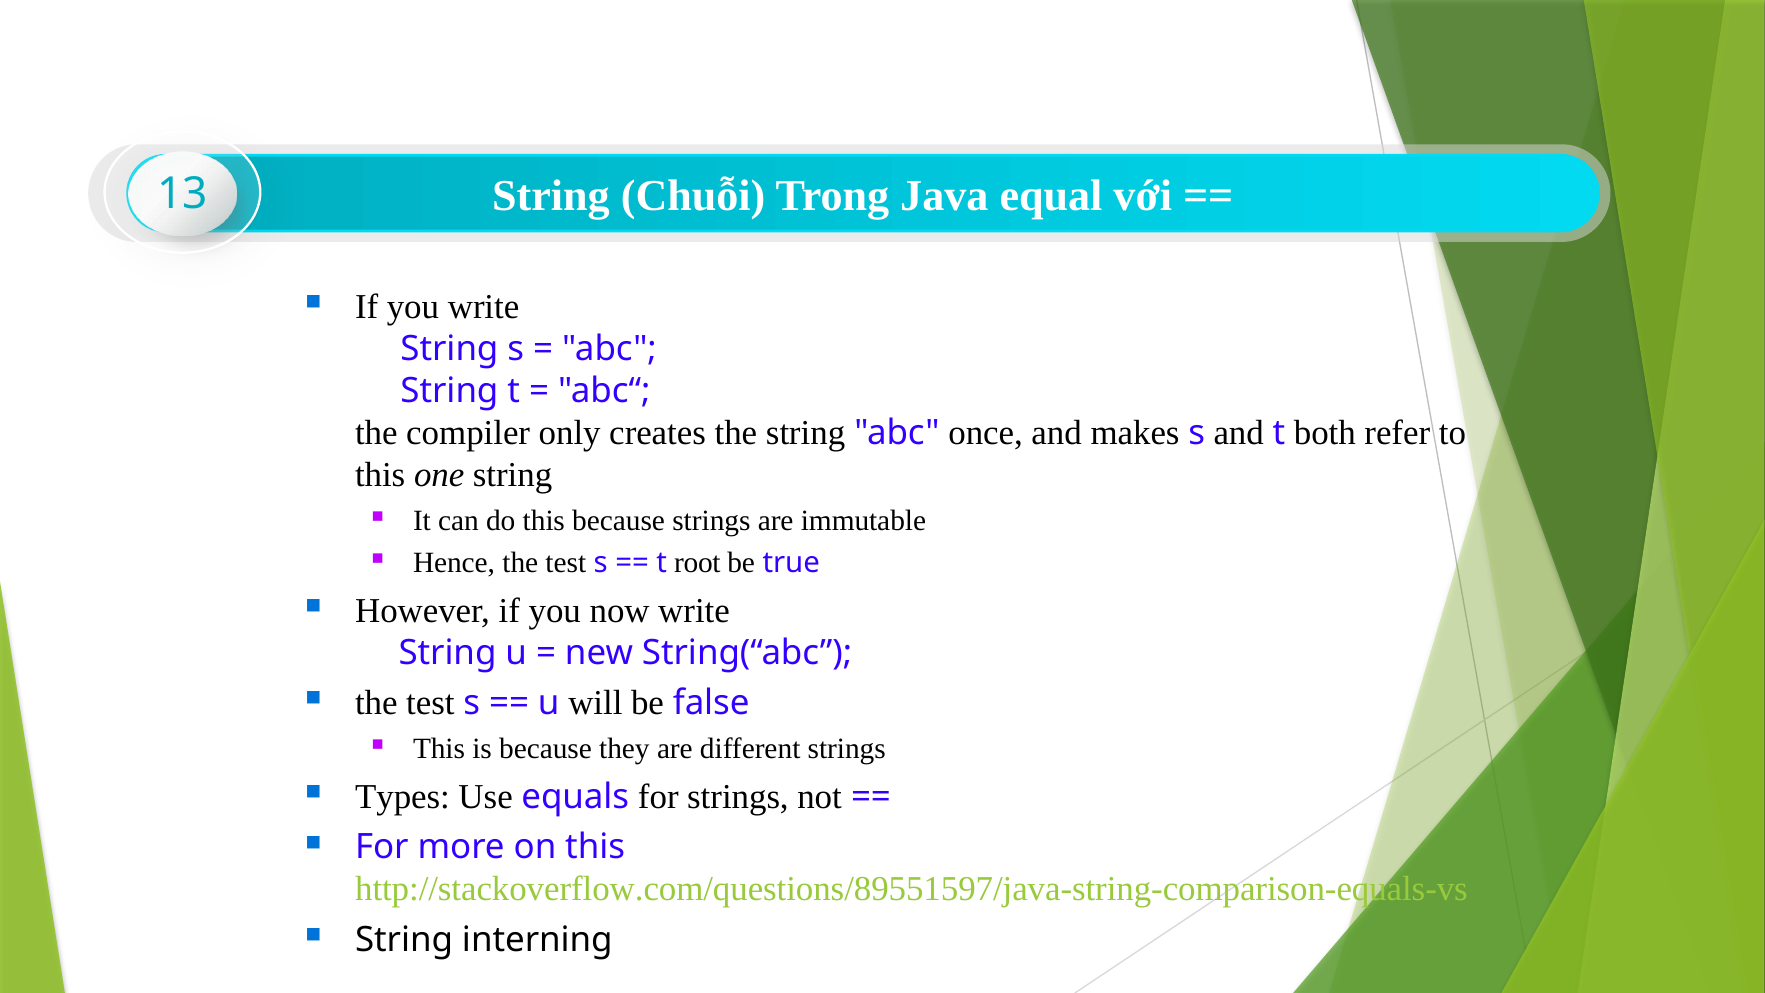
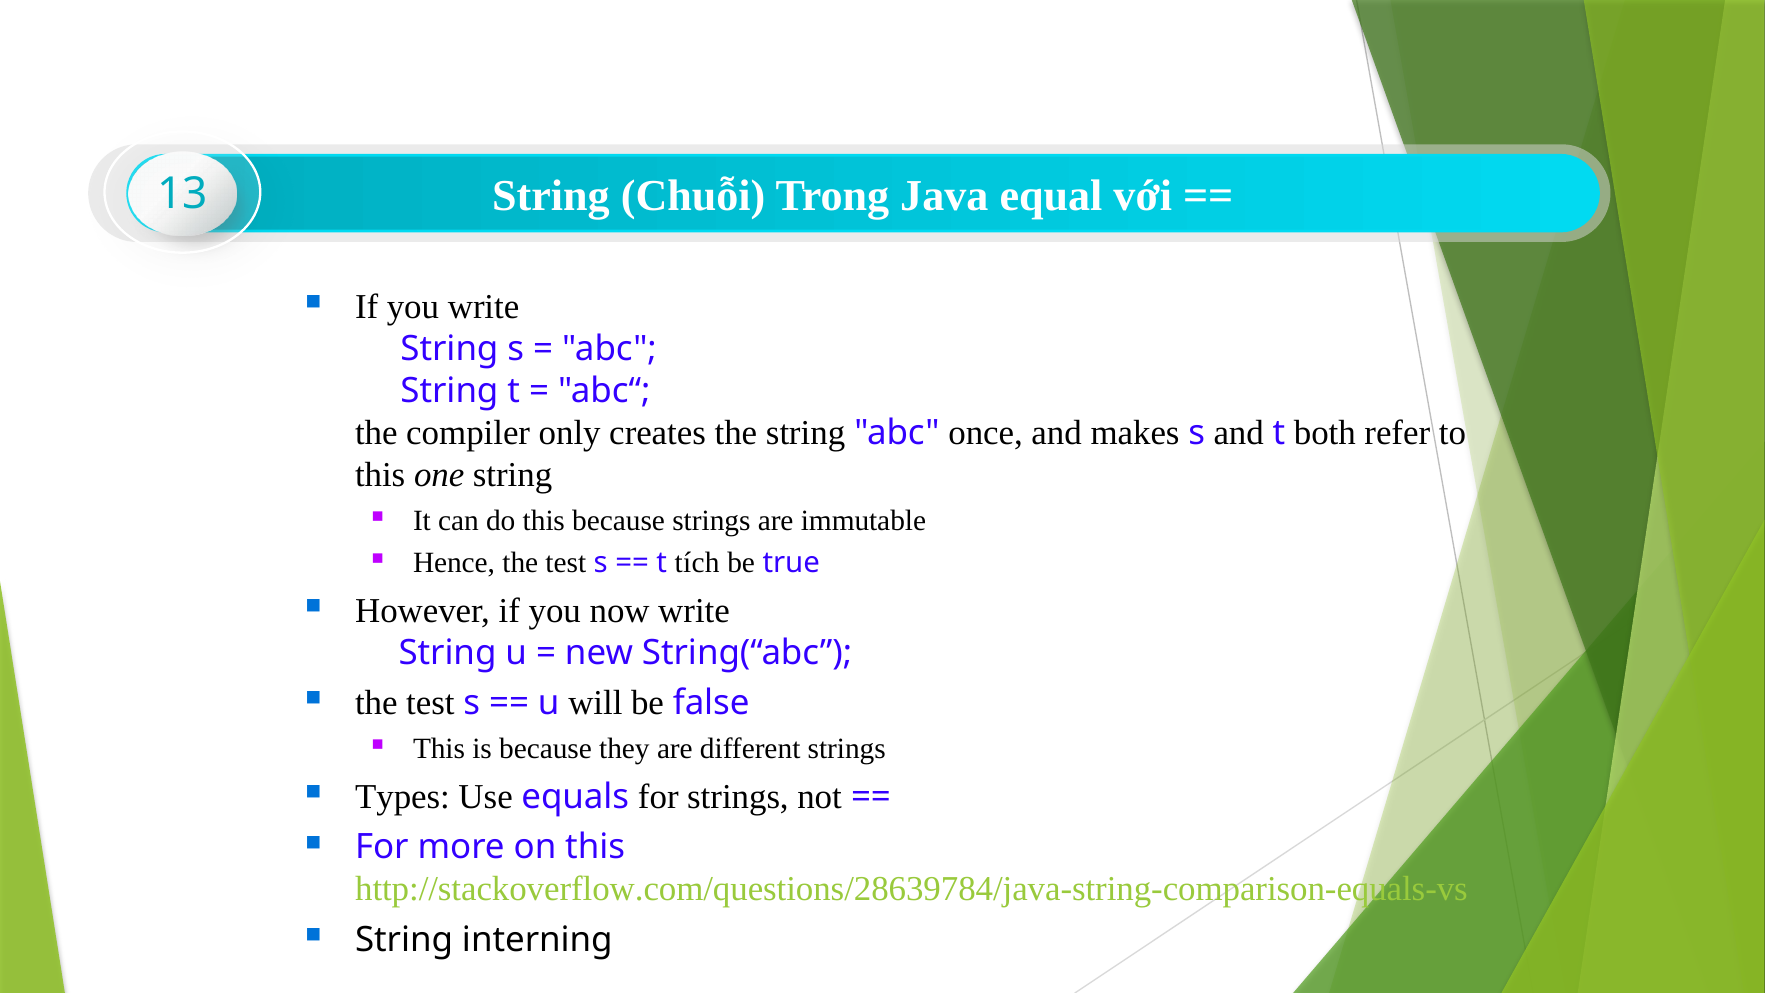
root: root -> tích (697, 563)
http://stackoverflow.com/questions/89551597/java-string-comparison-equals-vs: http://stackoverflow.com/questions/89551597/java-string-comparison-equals-vs -> http://stackoverflow.com/questions/28639784/java-string-comparison-equals-vs (911, 889)
